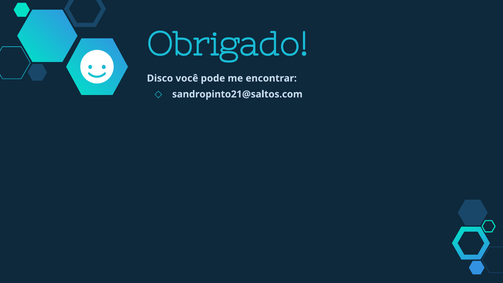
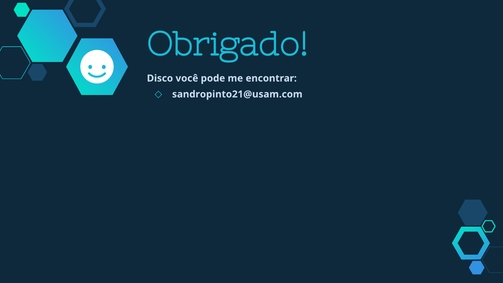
sandropinto21@saltos.com: sandropinto21@saltos.com -> sandropinto21@usam.com (237, 94)
